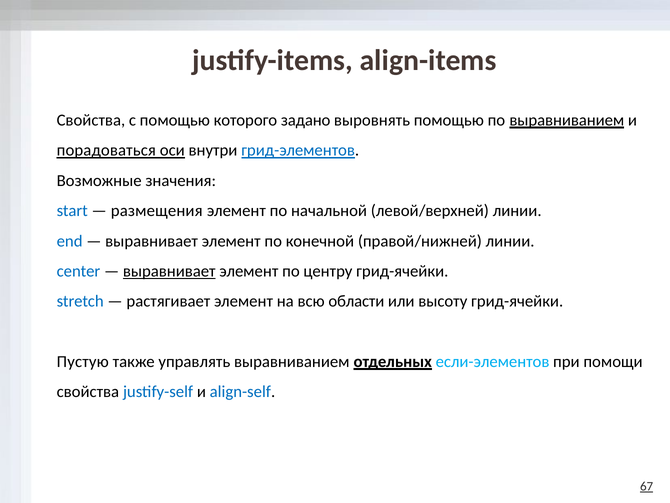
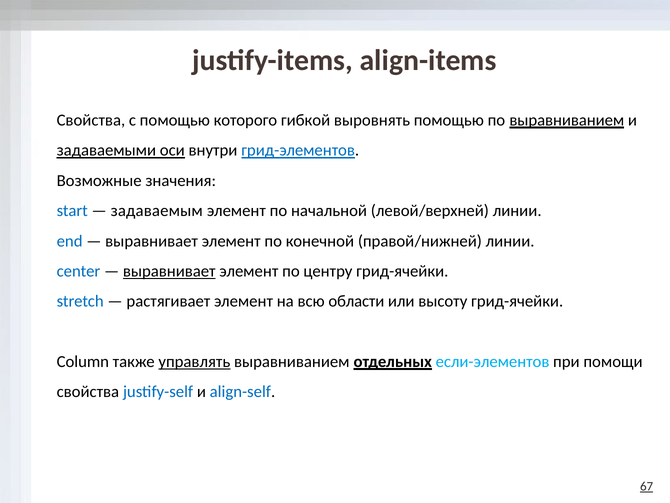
задано: задано -> гибкой (306, 120)
порадоваться: порадоваться -> задаваемыми (106, 150)
размещения: размещения -> задаваемым (157, 211)
Пустую: Пустую -> Column (83, 361)
управлять underline: none -> present (194, 361)
